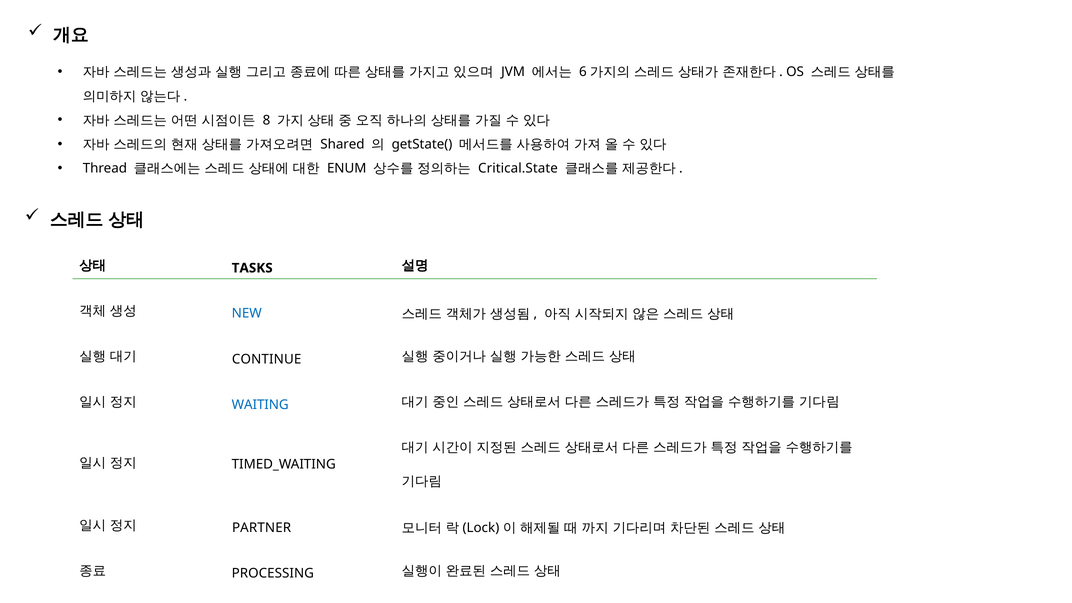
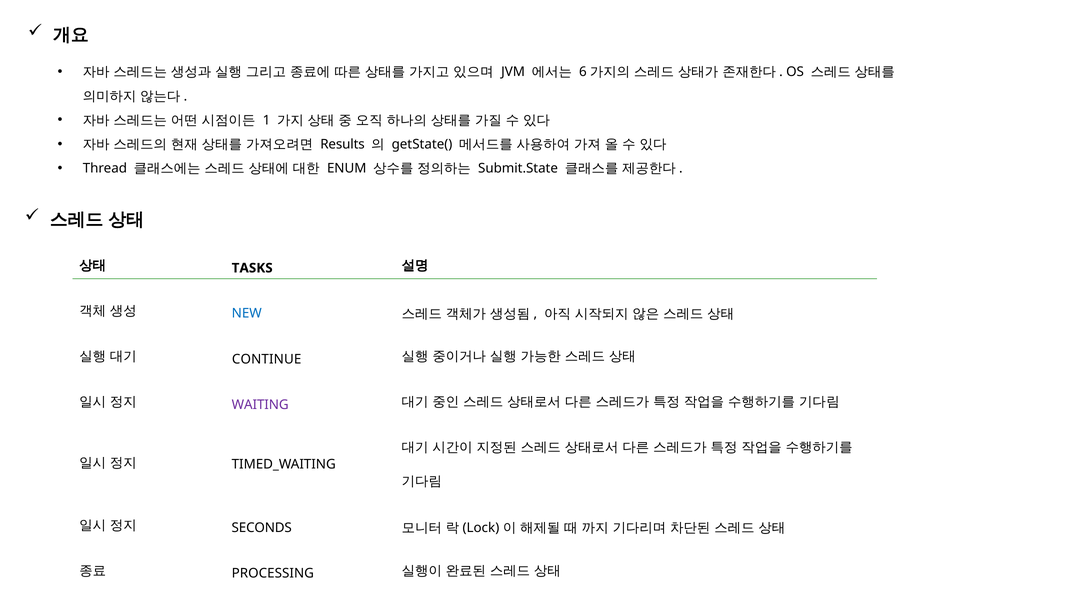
8: 8 -> 1 (267, 120)
Shared: Shared -> Results (343, 144)
Critical.State: Critical.State -> Submit.State (518, 169)
WAITING colour: blue -> purple (260, 405)
PARTNER: PARTNER -> SECONDS (262, 528)
